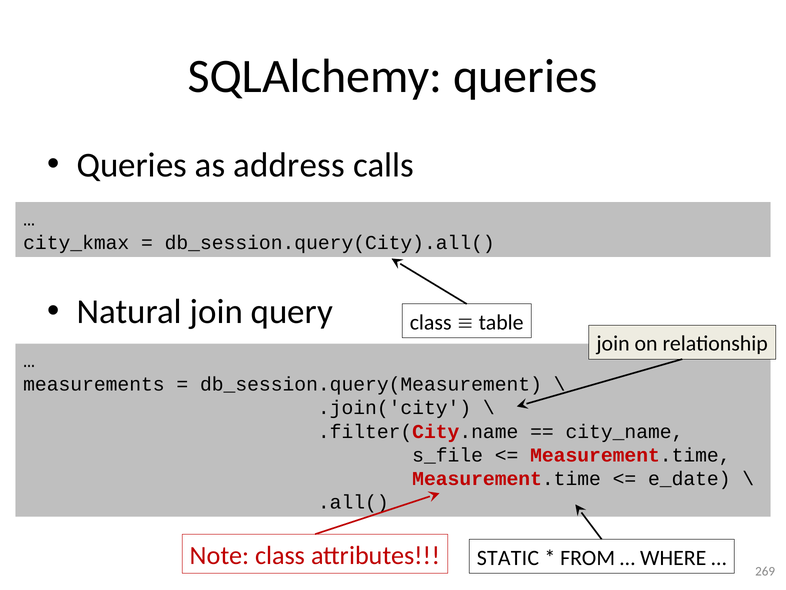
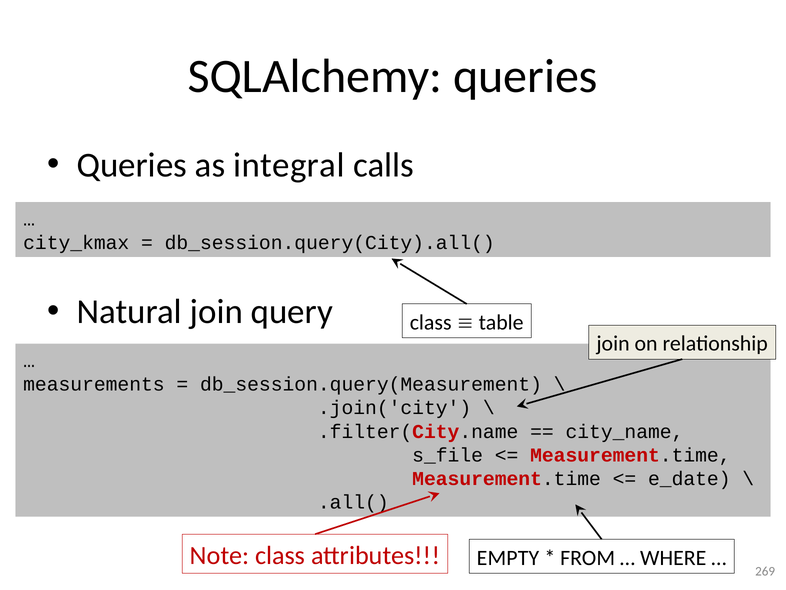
address: address -> integral (289, 165)
STATIC: STATIC -> EMPTY (508, 557)
